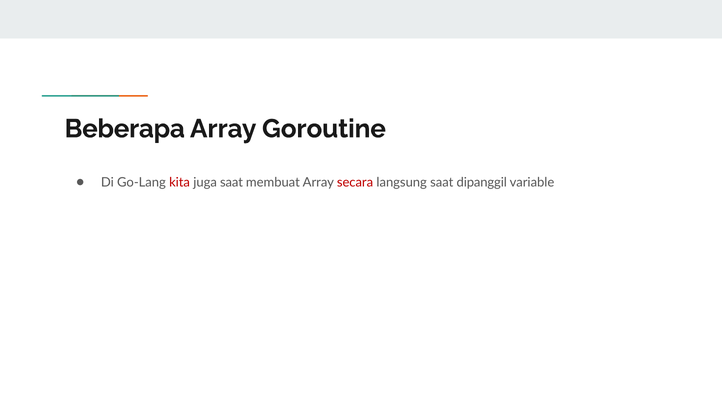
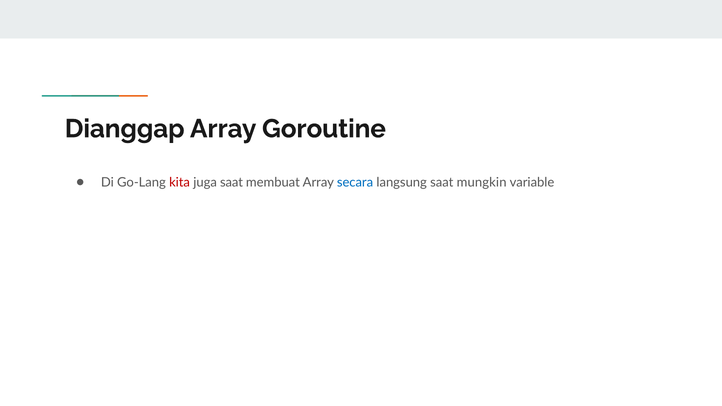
Beberapa: Beberapa -> Dianggap (125, 129)
secara colour: red -> blue (355, 182)
dipanggil: dipanggil -> mungkin (482, 182)
